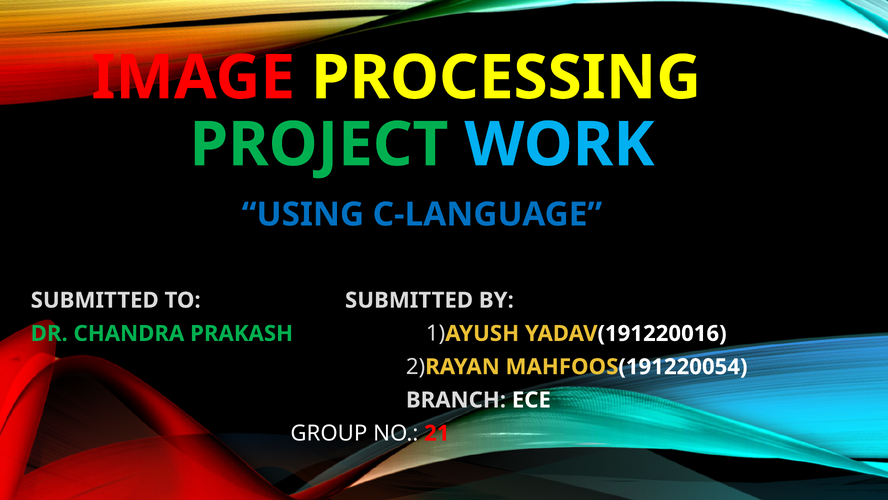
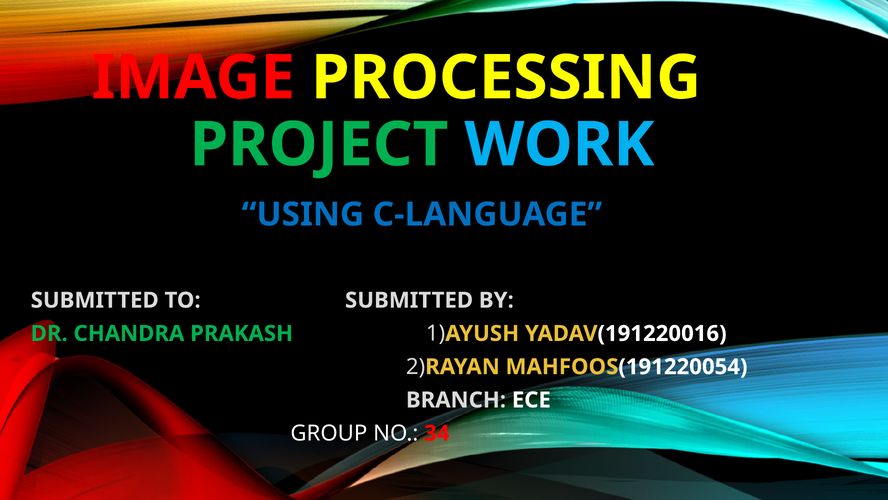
21: 21 -> 34 (437, 433)
